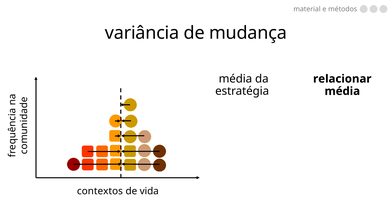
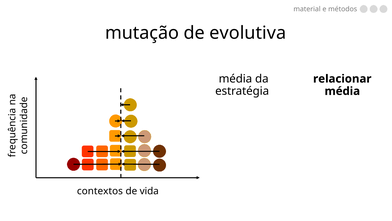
variância: variância -> mutação (142, 33)
mudança: mudança -> evolutiva (248, 33)
